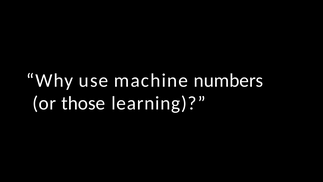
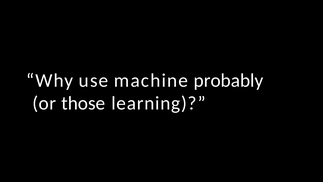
numbers: numbers -> probably (228, 80)
